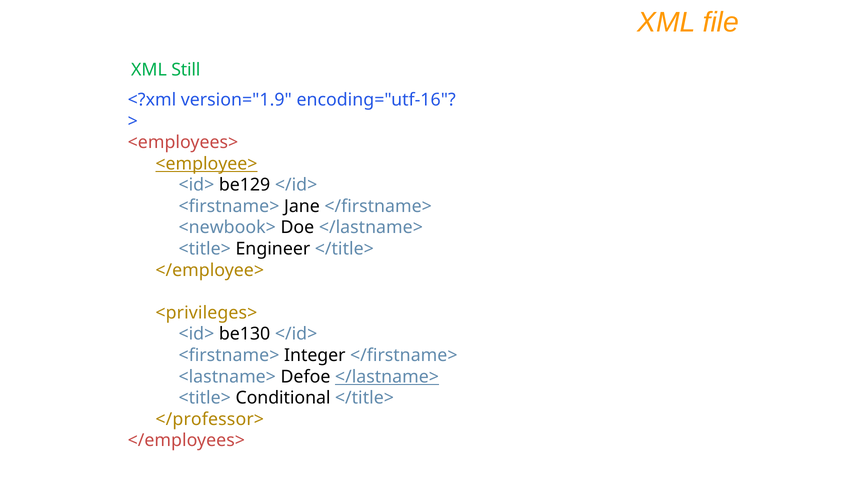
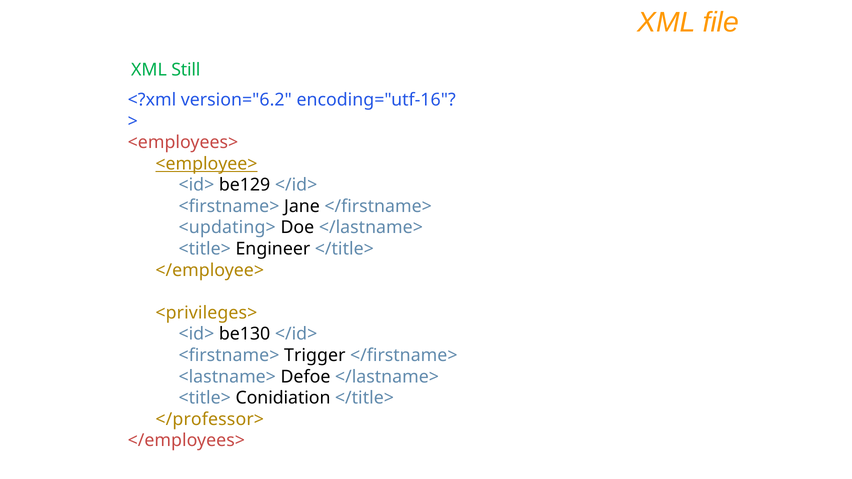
version="1.9: version="1.9 -> version="6.2 (236, 100)
<newbook>: <newbook> -> <updating> (227, 228)
Integer: Integer -> Trigger (315, 356)
</lastname> underline: present -> none (387, 377)
Conditional: Conditional -> Conidiation (283, 398)
